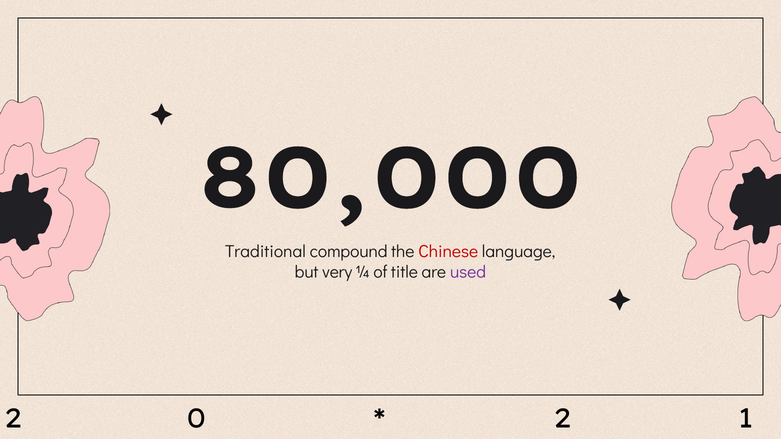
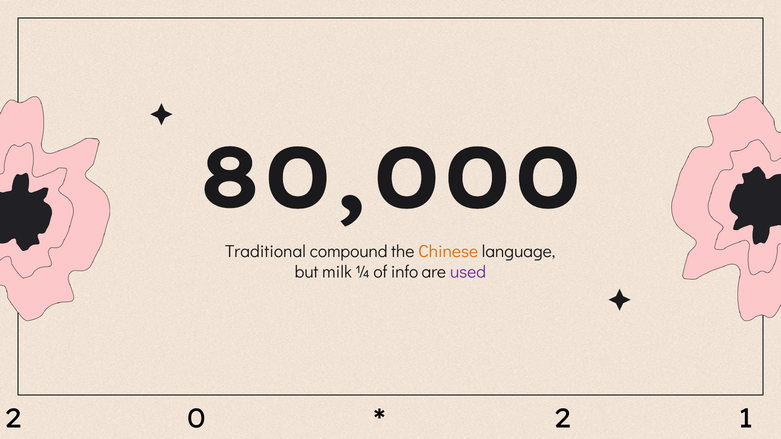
Chinese colour: red -> orange (448, 251)
very: very -> milk (337, 272)
title: title -> info (405, 272)
